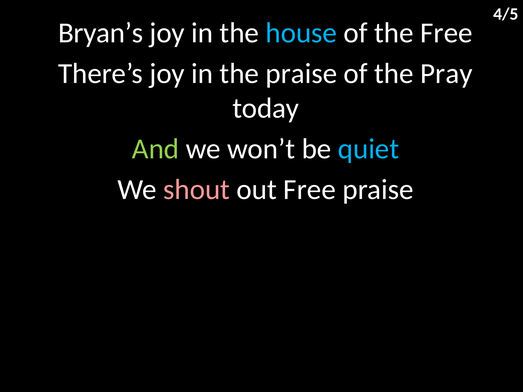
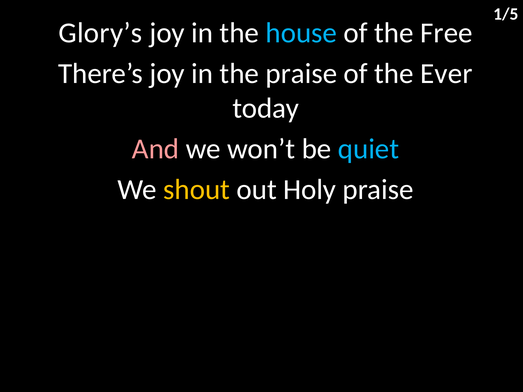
4/5: 4/5 -> 1/5 (506, 14)
Bryan’s: Bryan’s -> Glory’s (100, 33)
Pray: Pray -> Ever (446, 74)
And colour: light green -> pink (156, 149)
shout colour: pink -> yellow (197, 190)
out Free: Free -> Holy (310, 190)
